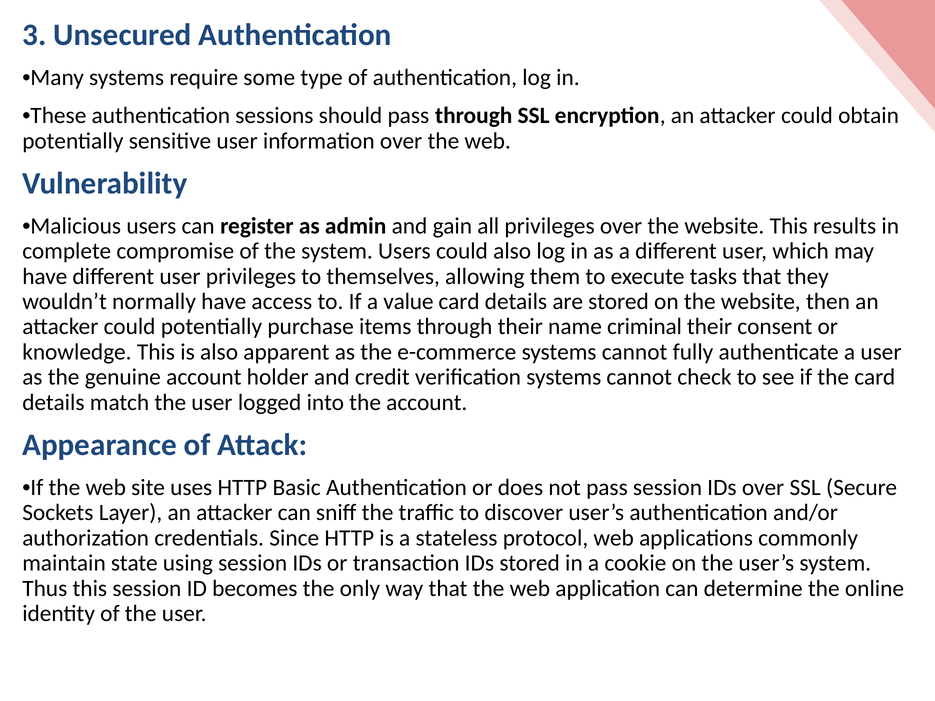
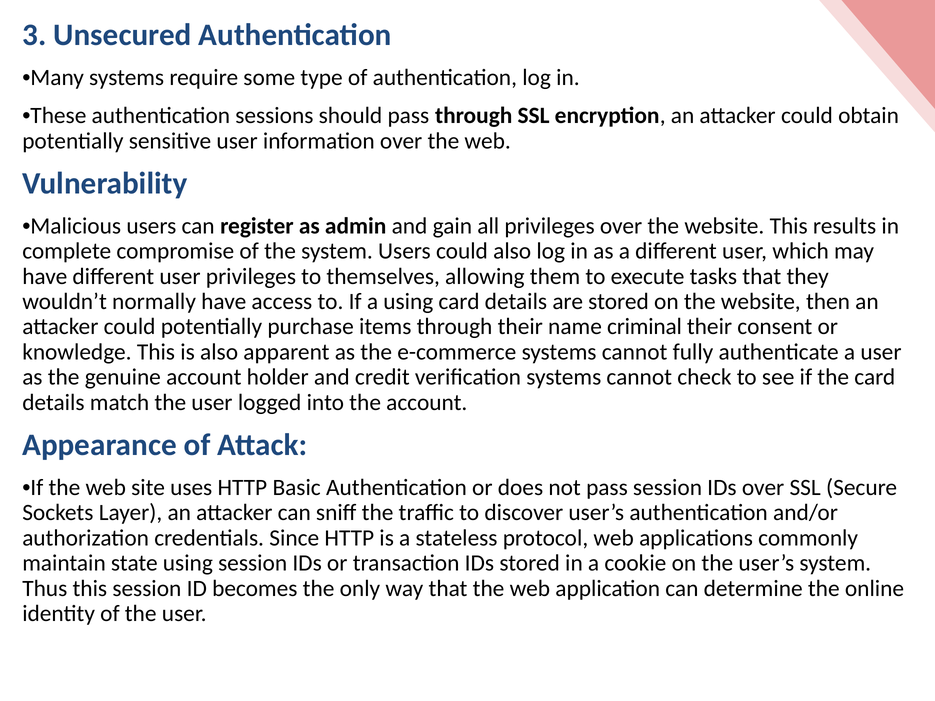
a value: value -> using (408, 302)
